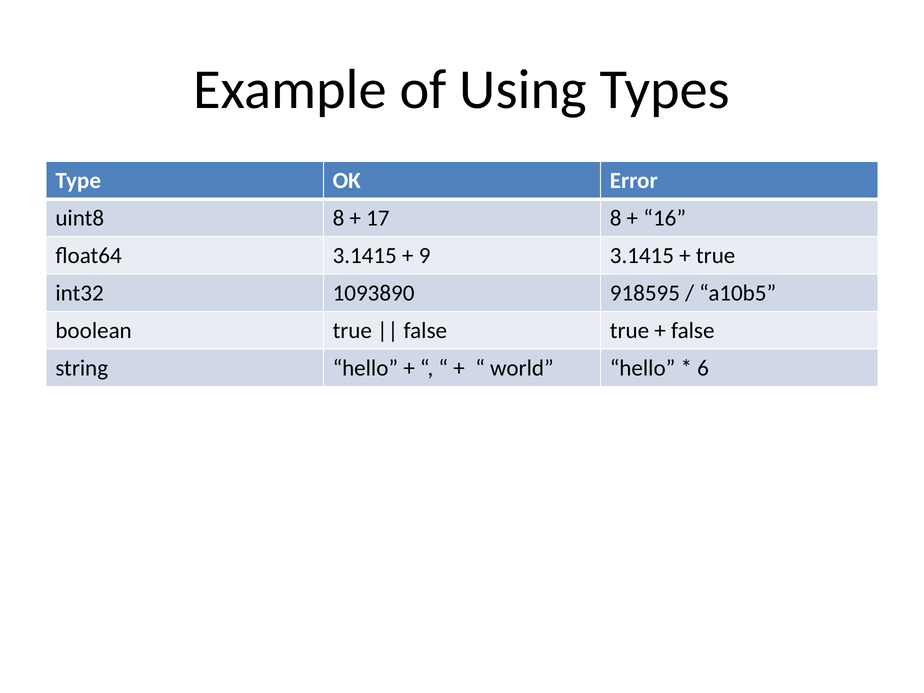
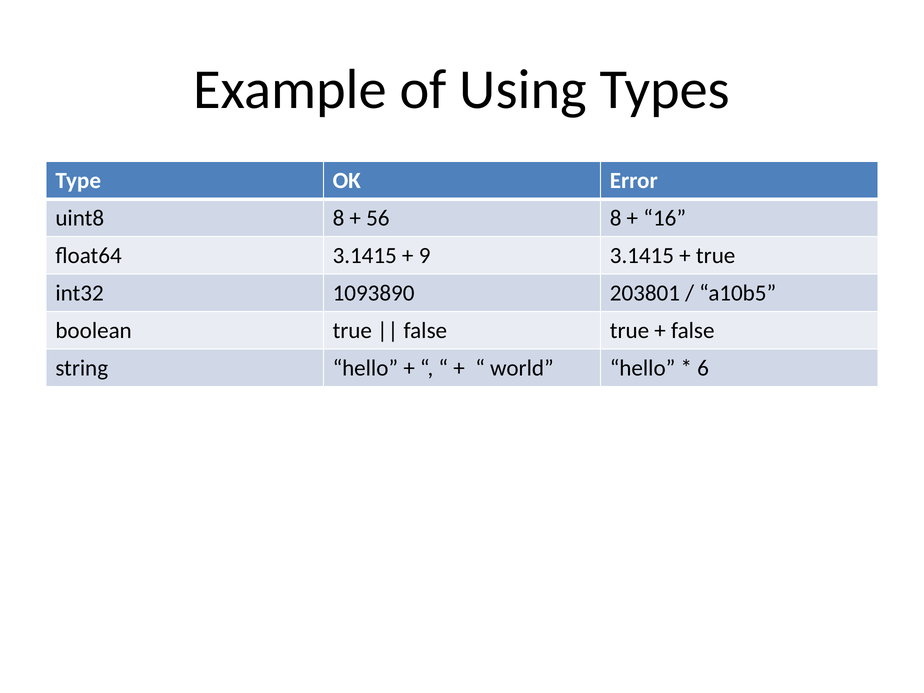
17: 17 -> 56 (378, 218)
918595: 918595 -> 203801 (645, 293)
